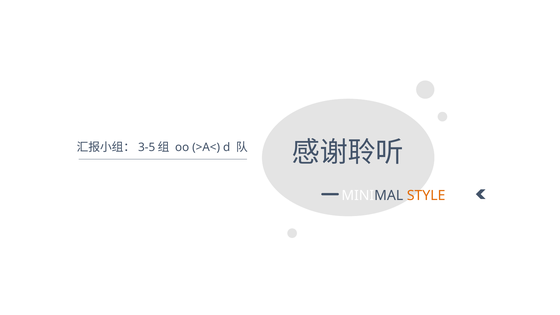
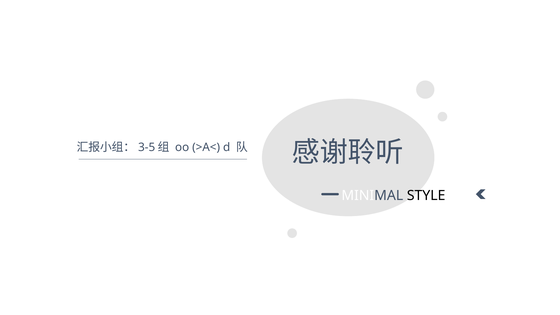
STYLE colour: orange -> black (426, 195)
